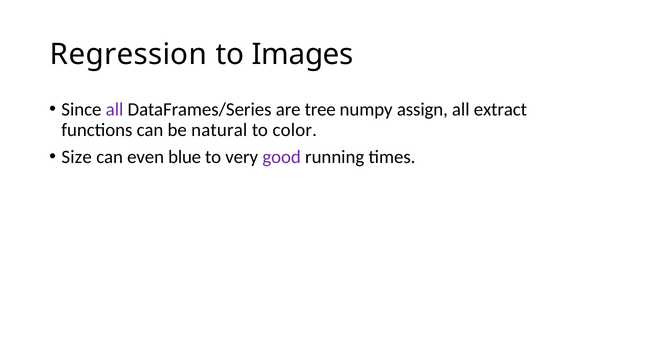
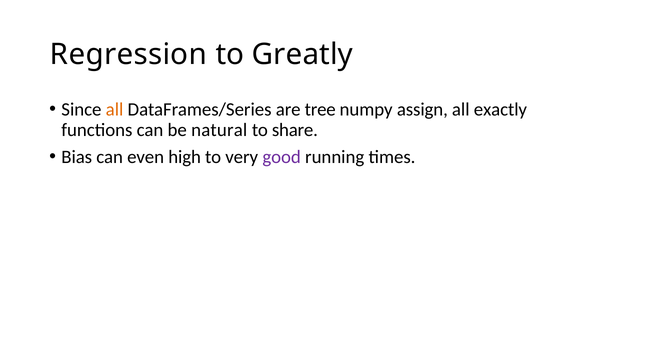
Images: Images -> Greatly (302, 54)
all colour: purple -> orange (115, 109)
extract: extract -> exactly (500, 109)
color: color -> share (295, 130)
Size: Size -> Bias (77, 157)
blue: blue -> high (185, 157)
